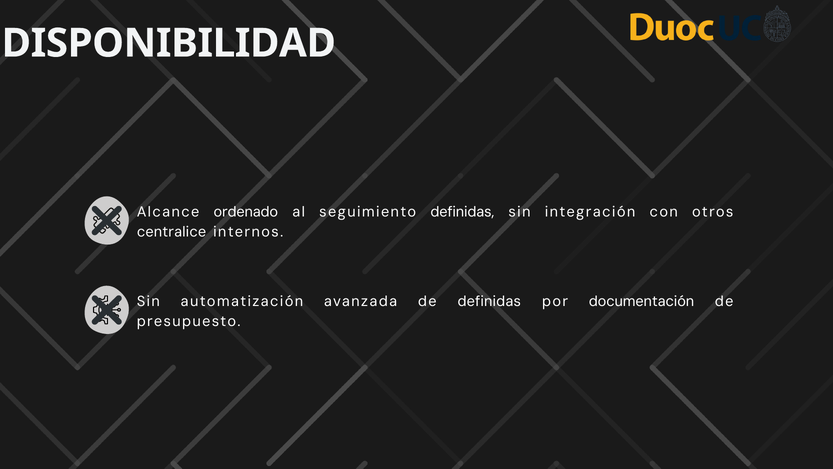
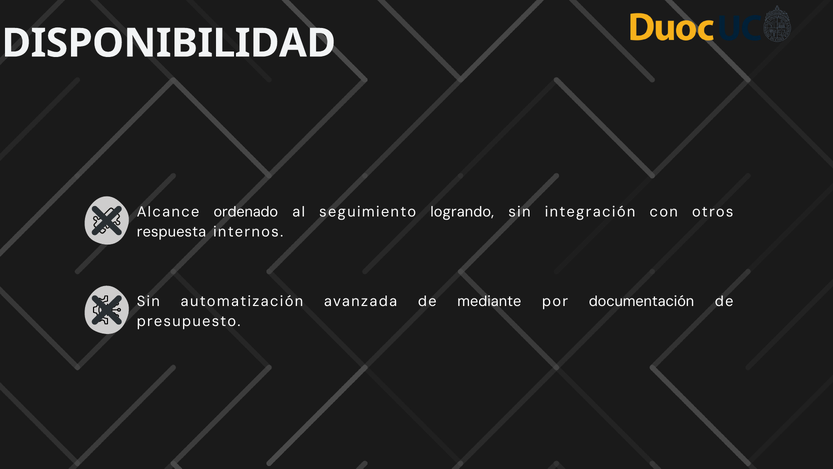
seguimiento definidas: definidas -> logrando (462, 212)
centralice: centralice -> respuesta (172, 232)
de definidas: definidas -> mediante (489, 301)
